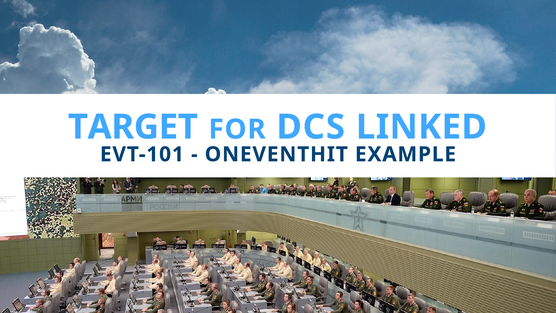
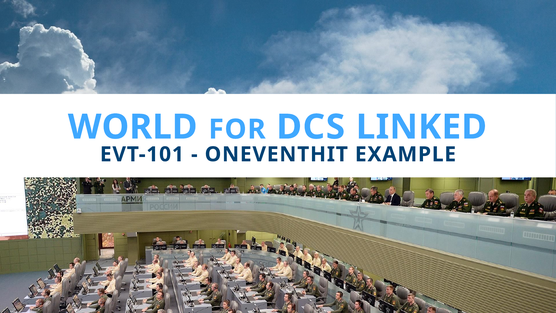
TARGET: TARGET -> WORLD (133, 127)
